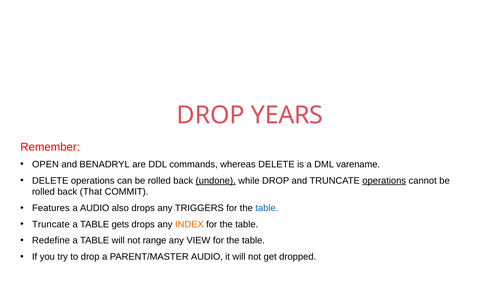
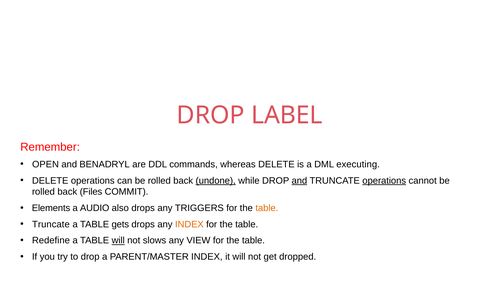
YEARS: YEARS -> LABEL (287, 115)
varename: varename -> executing (358, 164)
and underline: none -> present (299, 180)
That: That -> Files (91, 192)
Features: Features -> Elements (51, 208)
table colour: blue -> orange (267, 208)
will underline: none -> present (118, 240)
range: range -> slows (155, 240)
PARENT/MASTER AUDIO: AUDIO -> INDEX (207, 256)
